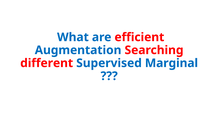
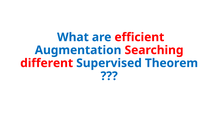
Marginal: Marginal -> Theorem (171, 63)
